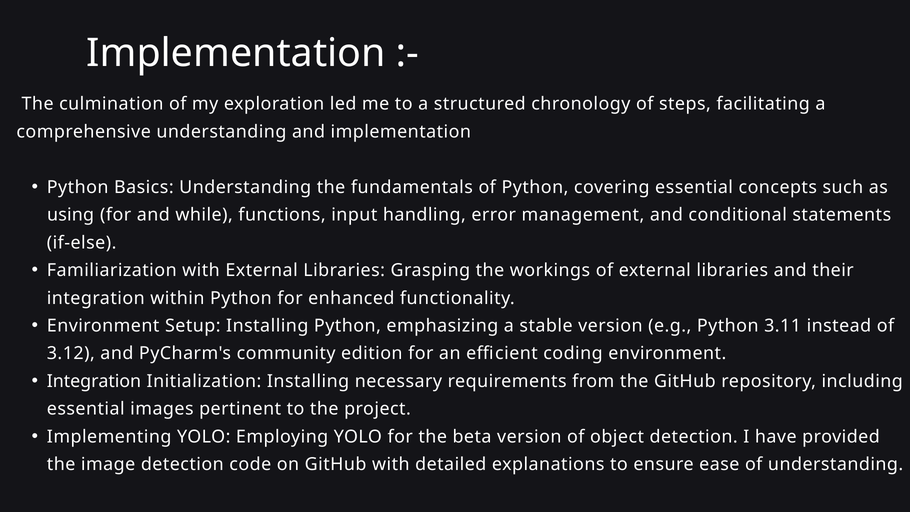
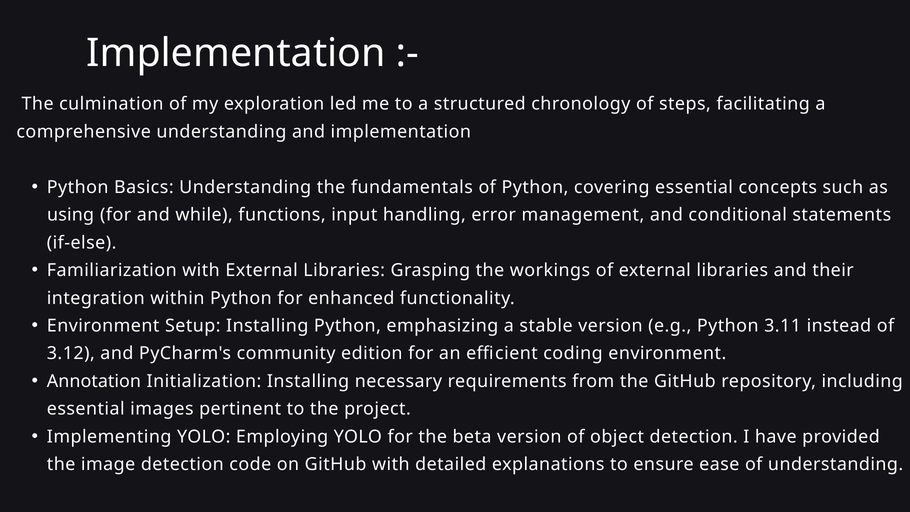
Integration: Integration -> Annotation (94, 381)
